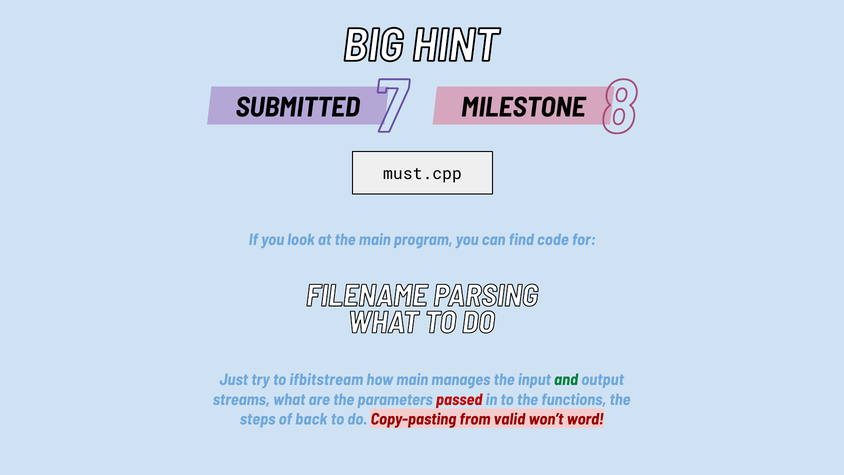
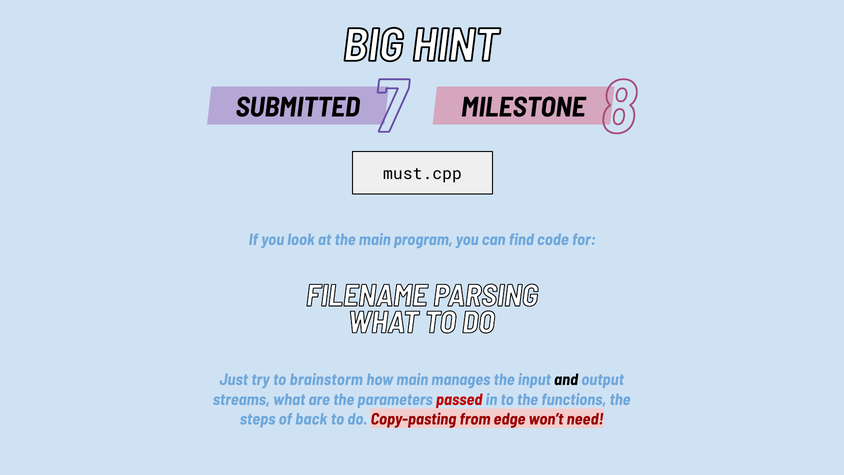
ifbitstream: ifbitstream -> brainstorm (326, 380)
and colour: green -> black (566, 380)
valid: valid -> edge (509, 419)
word: word -> need (585, 419)
